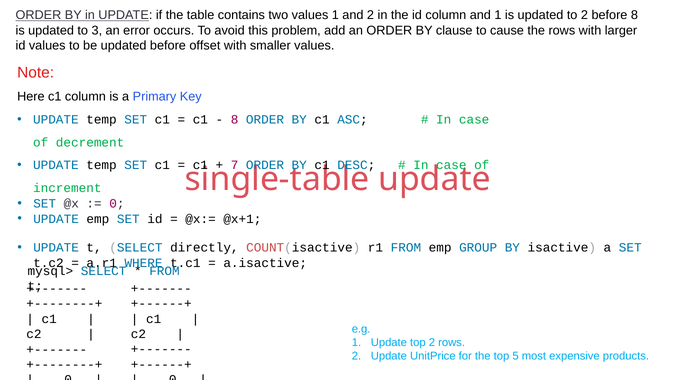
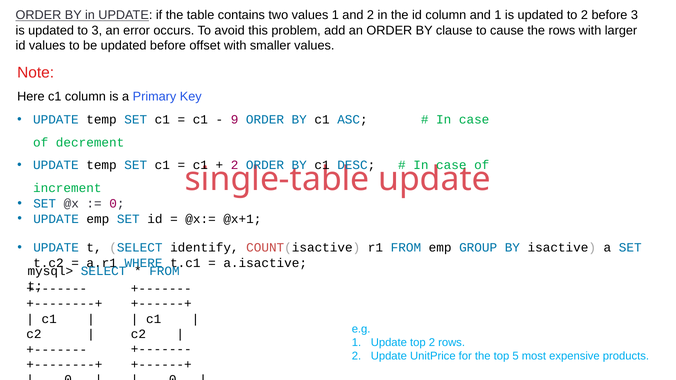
before 8: 8 -> 3 (634, 15)
8: 8 -> 9 (235, 120)
7: 7 -> 2 (235, 165)
directly: directly -> identify (204, 248)
